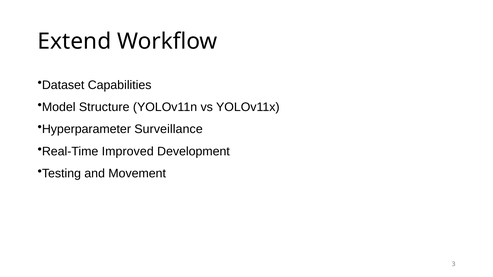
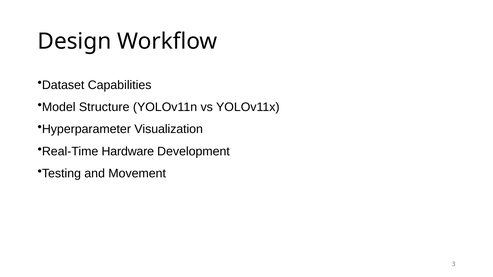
Extend: Extend -> Design (74, 41)
Surveillance: Surveillance -> Visualization (169, 129)
Improved: Improved -> Hardware (128, 152)
